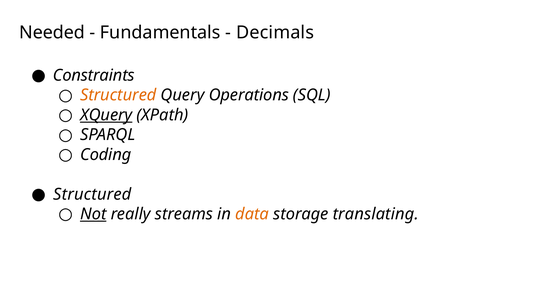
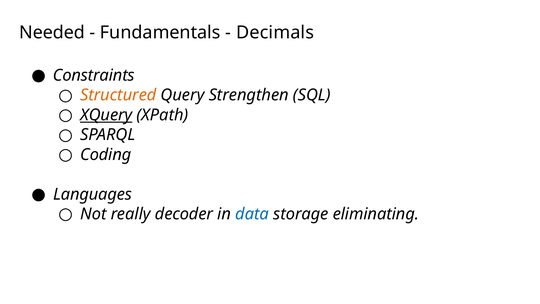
Operations: Operations -> Strengthen (249, 95)
Structured: Structured -> Languages (93, 194)
Not underline: present -> none (93, 214)
streams: streams -> decoder (184, 214)
data colour: orange -> blue (252, 214)
translating: translating -> eliminating (376, 214)
